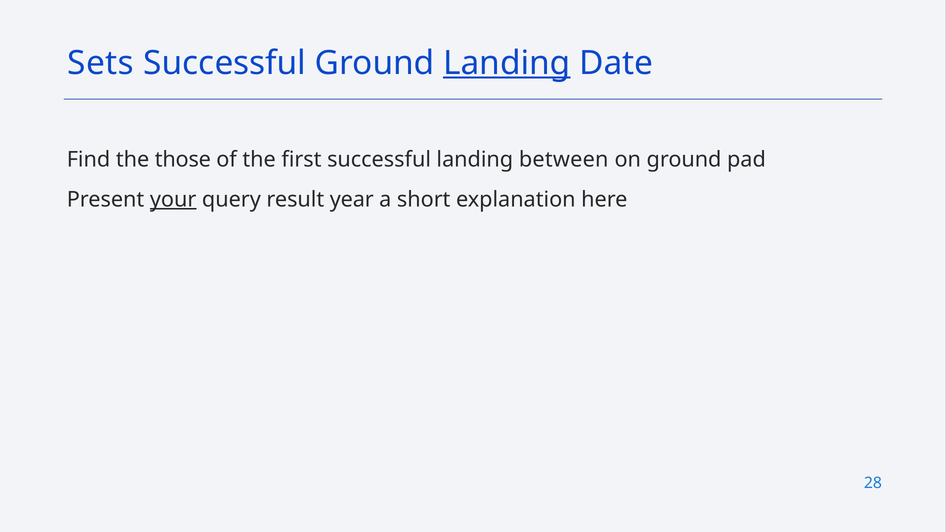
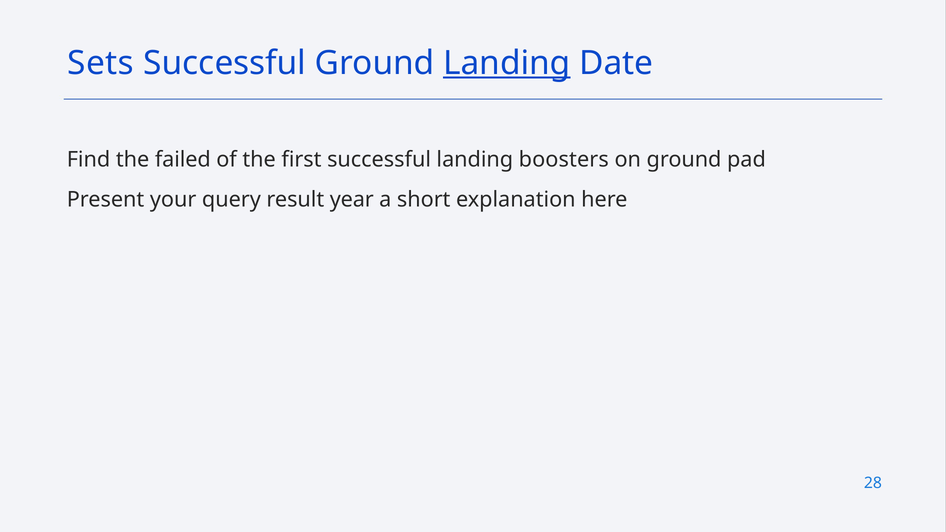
those: those -> failed (183, 160)
between: between -> boosters (564, 160)
your underline: present -> none (173, 199)
